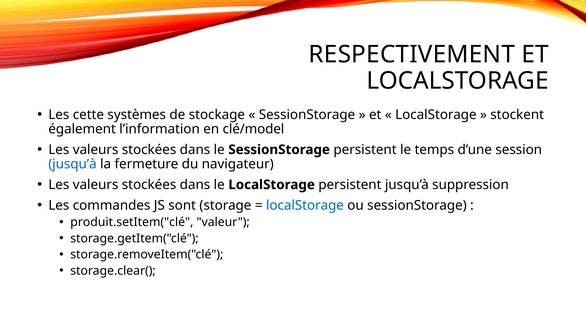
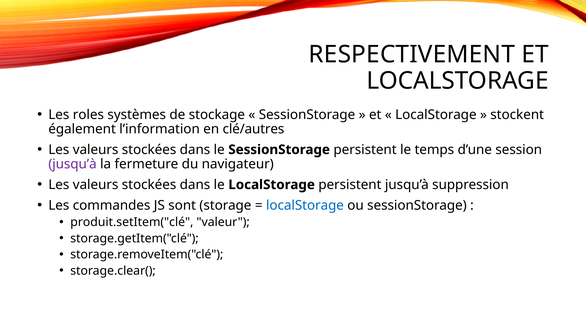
cette: cette -> roles (88, 115)
clé/model: clé/model -> clé/autres (253, 129)
jusqu’à colour: blue -> purple (72, 164)
